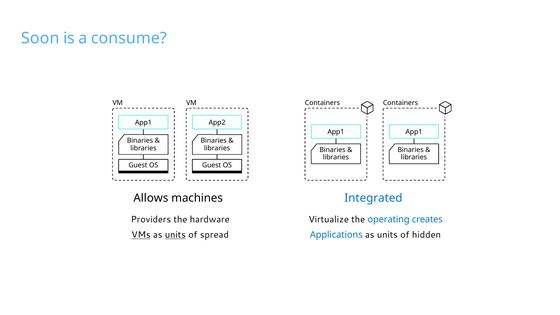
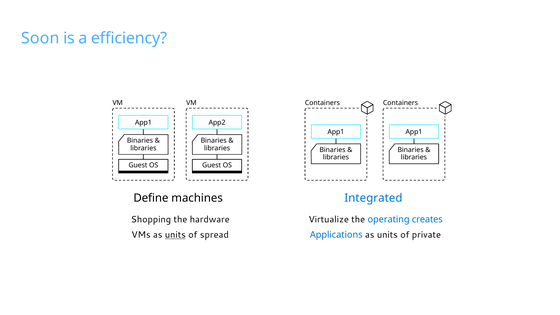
consume: consume -> efficiency (129, 38)
Allows: Allows -> Define (151, 198)
Providers: Providers -> Shopping (151, 219)
VMs underline: present -> none (141, 235)
hidden: hidden -> private (426, 235)
